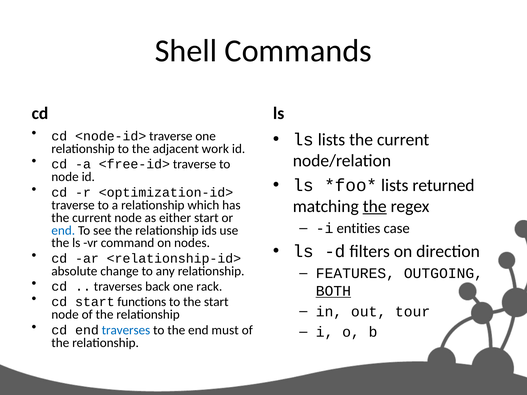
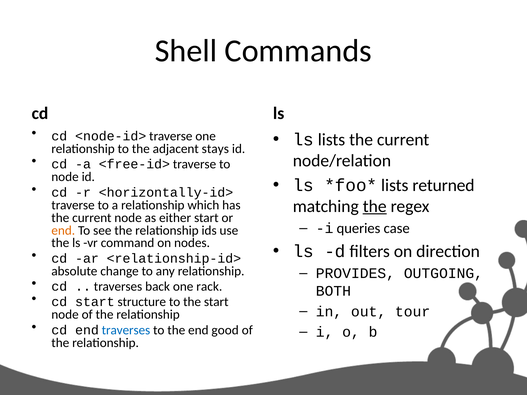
work: work -> stays (215, 149)
<optimization-id>: <optimization-id> -> <horizontally-id> (166, 193)
entities: entities -> queries (358, 229)
end colour: blue -> orange (63, 230)
FEATURES: FEATURES -> PROVIDES (355, 274)
BOTH underline: present -> none (333, 291)
functions: functions -> structure (142, 302)
must: must -> good (225, 330)
